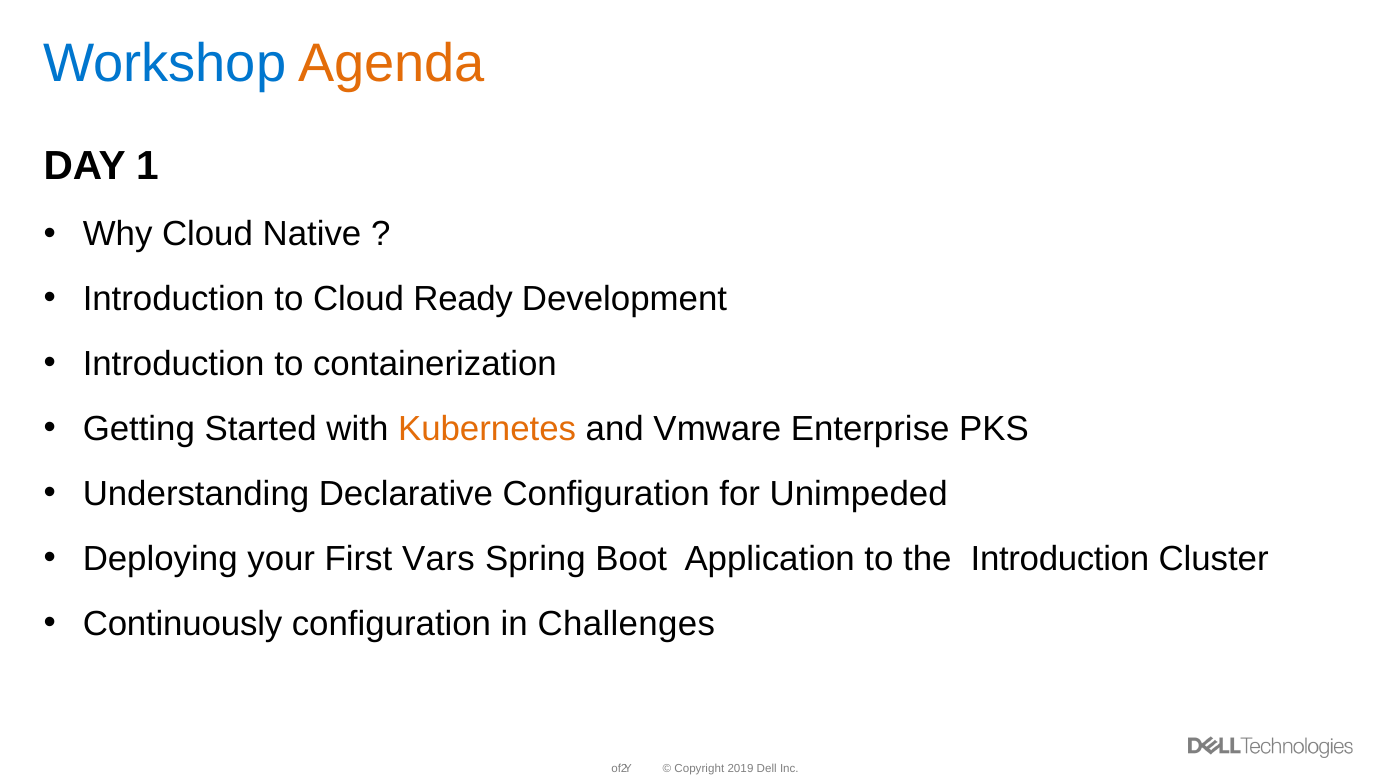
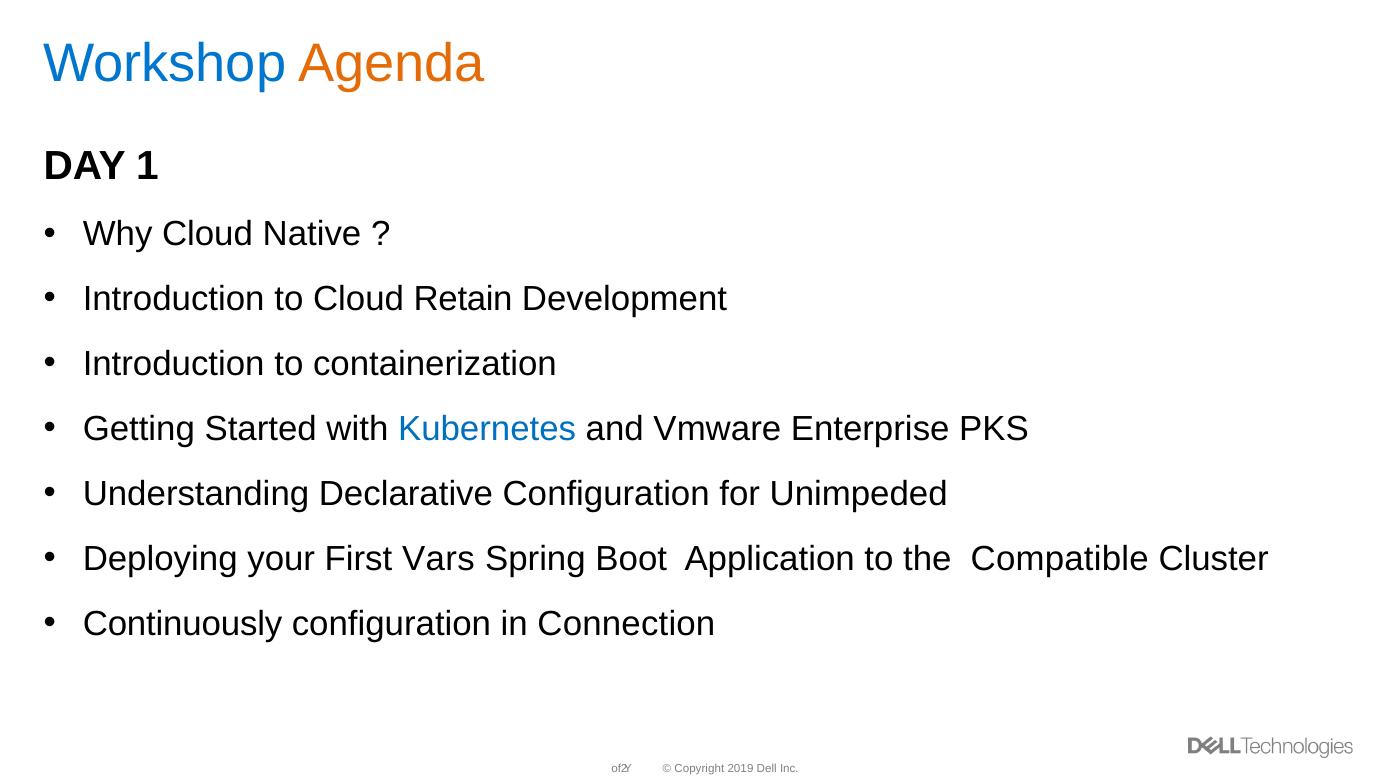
Ready: Ready -> Retain (463, 300)
Kubernetes colour: orange -> blue (487, 430)
the Introduction: Introduction -> Compatible (1060, 560)
Challenges: Challenges -> Connection (626, 625)
